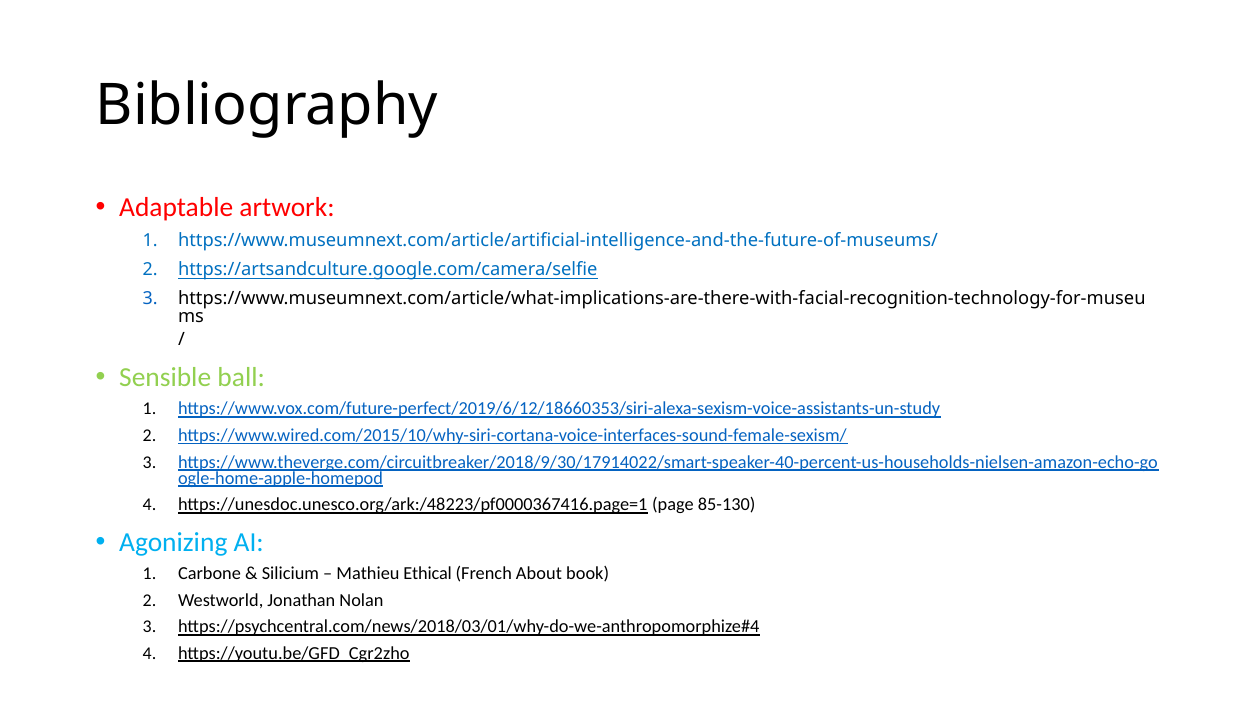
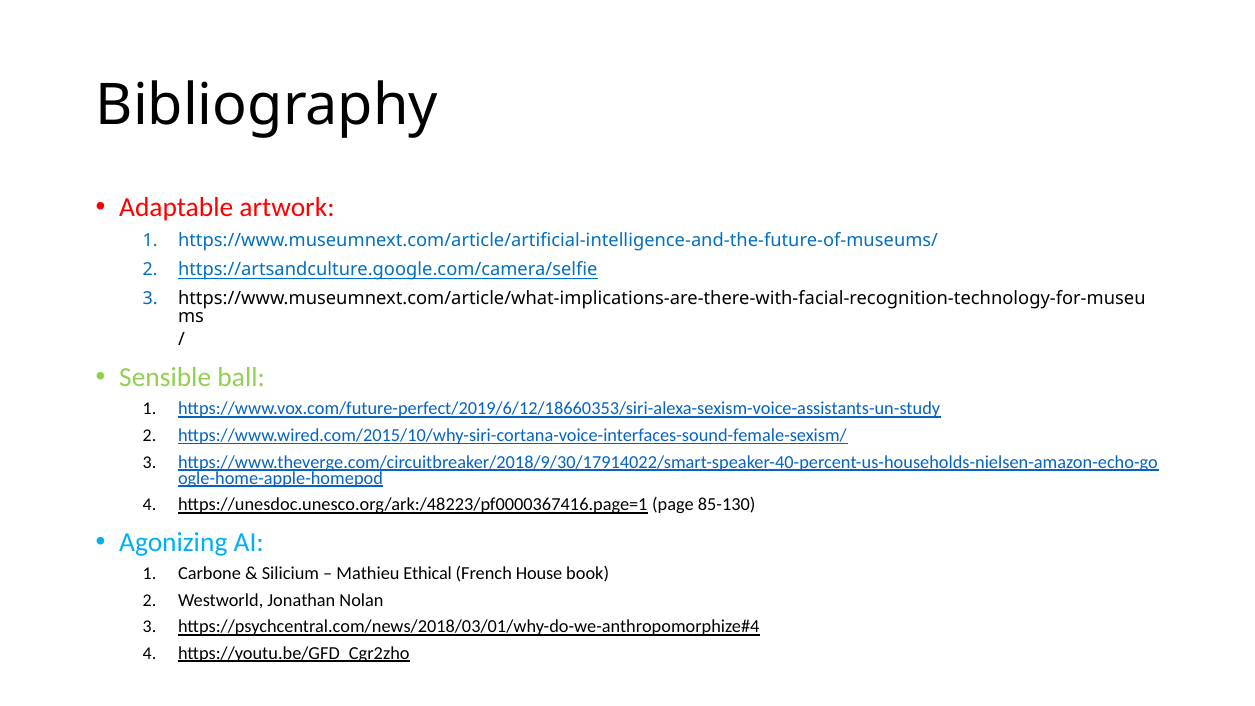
About: About -> House (539, 574)
